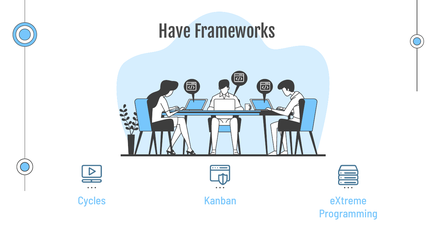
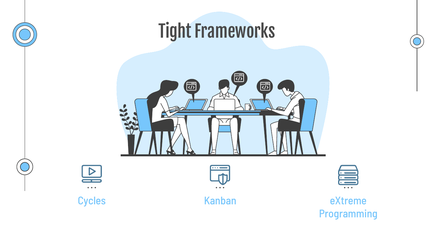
Have: Have -> Tight (175, 32)
